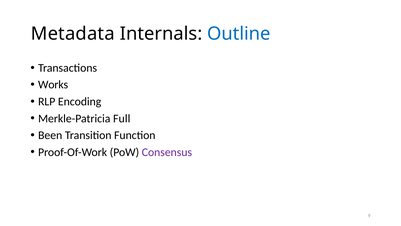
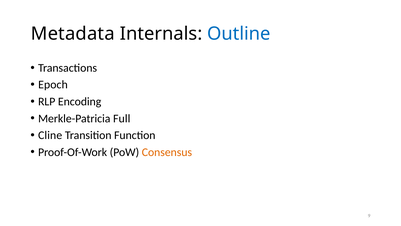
Works: Works -> Epoch (53, 85)
Been: Been -> Cline (50, 135)
Consensus colour: purple -> orange (167, 152)
